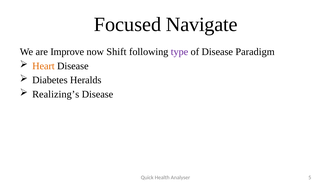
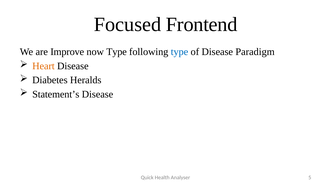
Navigate: Navigate -> Frontend (202, 24)
now Shift: Shift -> Type (117, 52)
type colour: purple -> blue (179, 52)
Realizing’s: Realizing’s -> Statement’s (56, 94)
